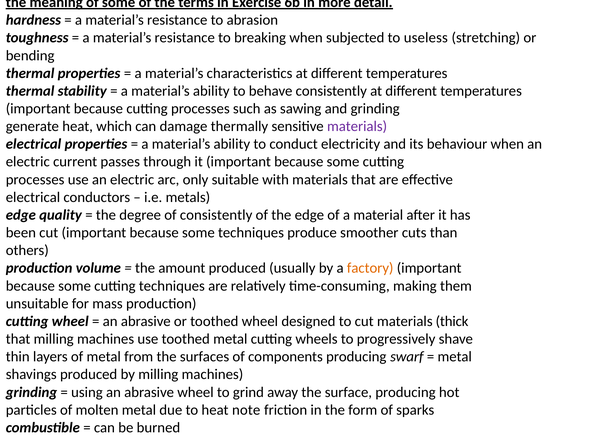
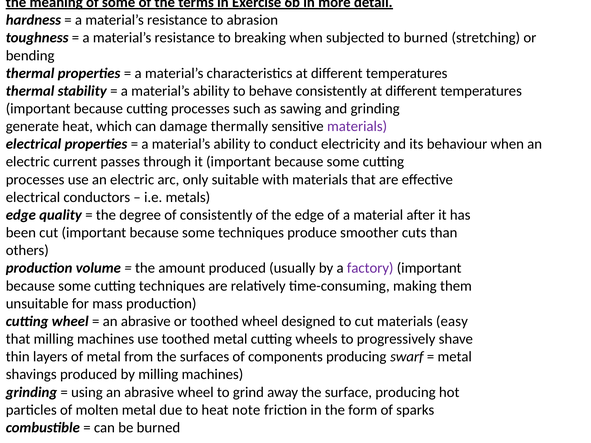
to useless: useless -> burned (426, 38)
factory colour: orange -> purple (370, 268)
thick: thick -> easy (452, 321)
